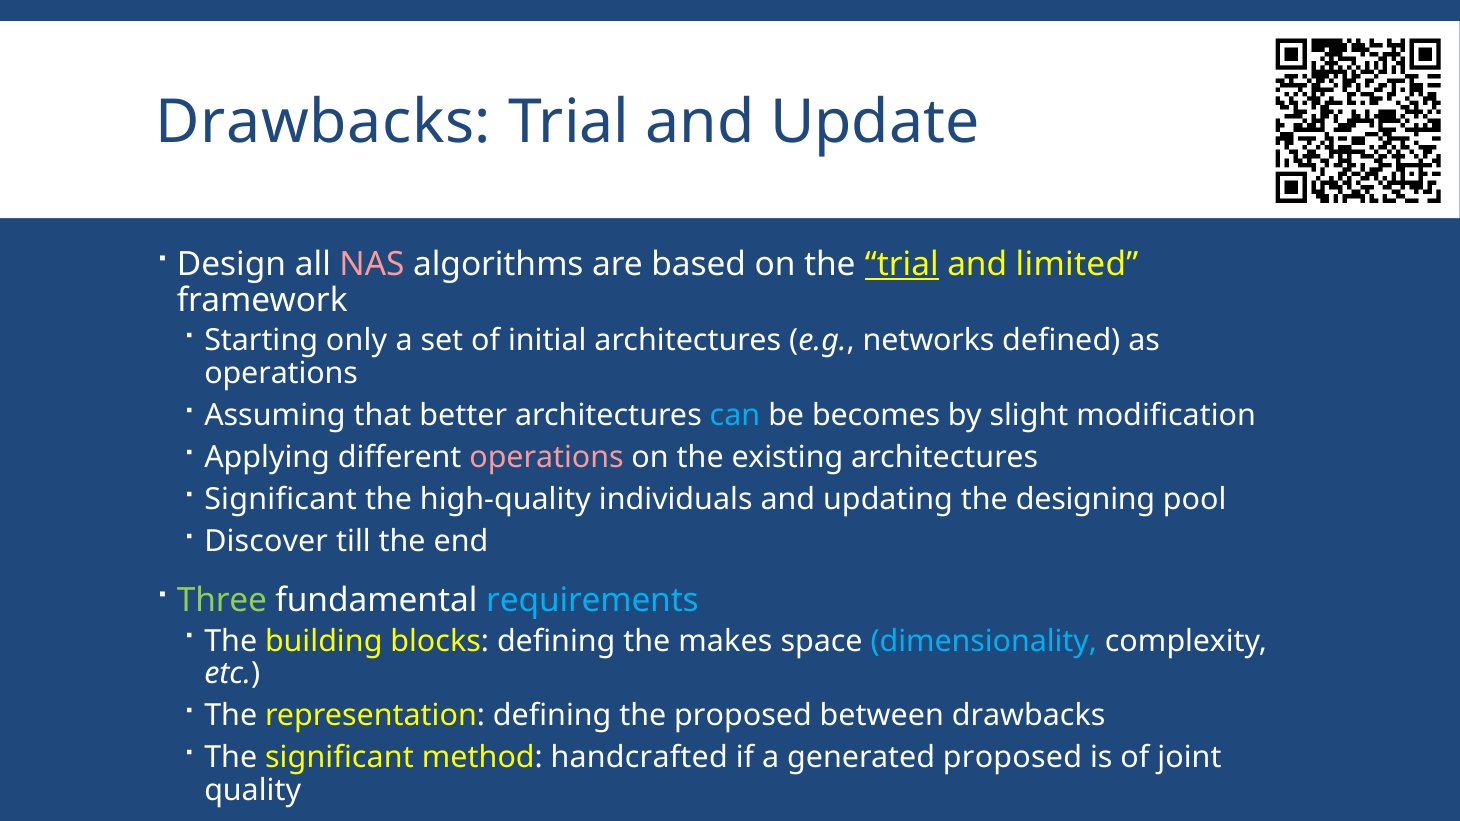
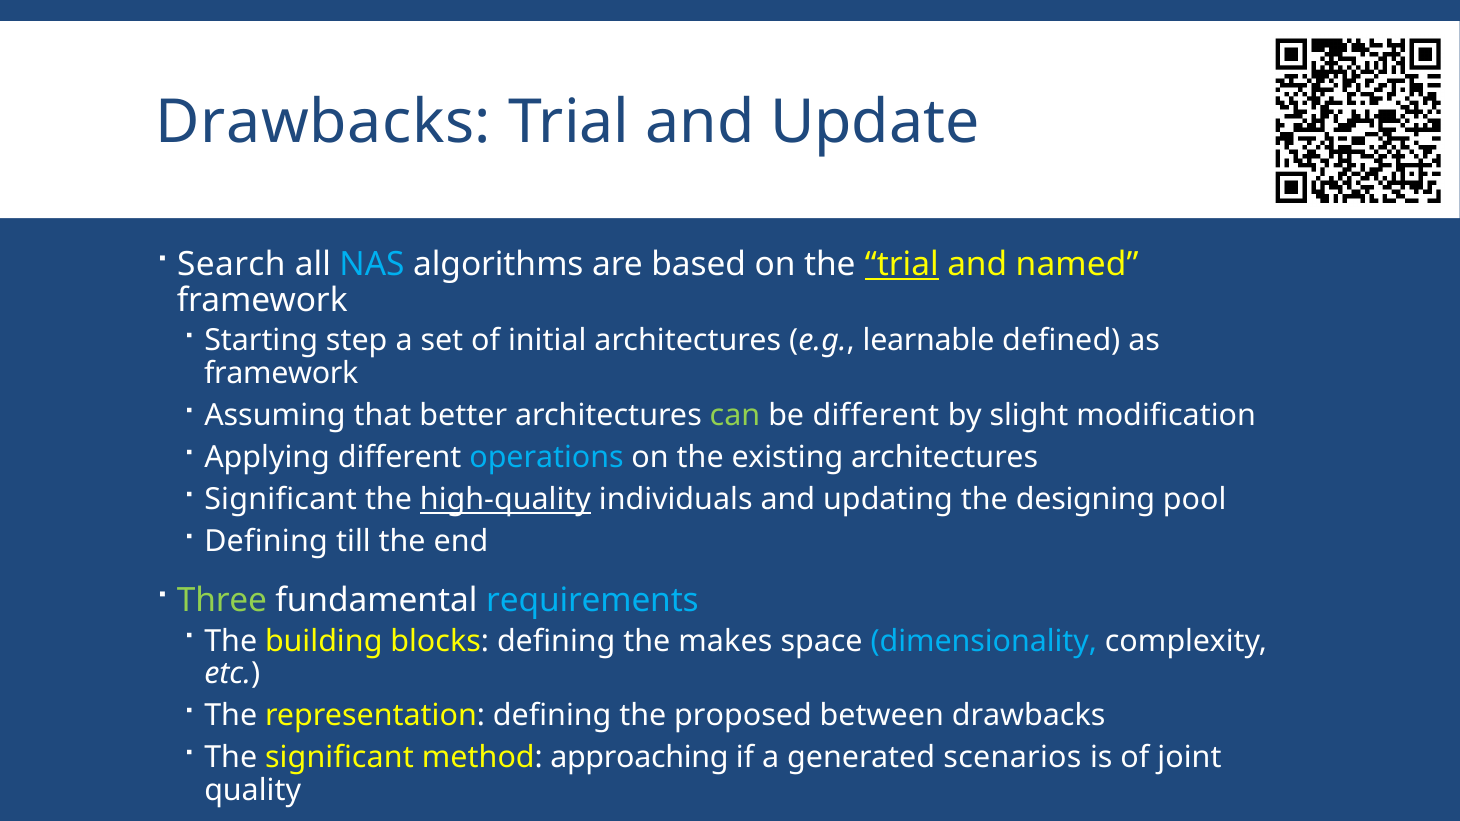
Design: Design -> Search (231, 264)
NAS colour: pink -> light blue (372, 264)
limited: limited -> named (1077, 264)
only: only -> step (357, 341)
networks: networks -> learnable (929, 341)
operations: operations -> framework (281, 374)
can colour: light blue -> light green (735, 416)
be becomes: becomes -> different (876, 416)
operations colour: pink -> light blue (547, 458)
high-quality underline: none -> present (505, 500)
Discover: Discover -> Defining (266, 542)
handcrafted: handcrafted -> approaching (639, 758)
generated proposed: proposed -> scenarios (1012, 758)
